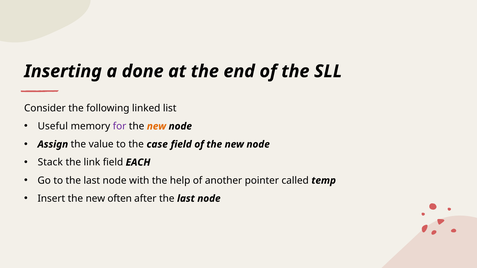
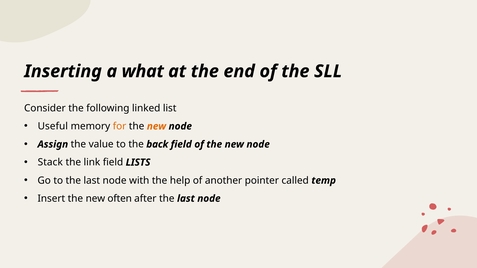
done: done -> what (143, 71)
for colour: purple -> orange (120, 126)
case: case -> back (157, 144)
EACH: EACH -> LISTS (138, 163)
